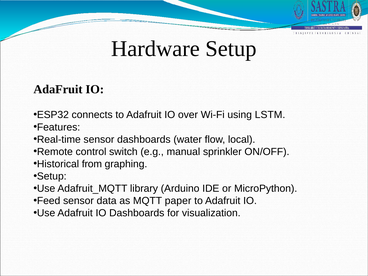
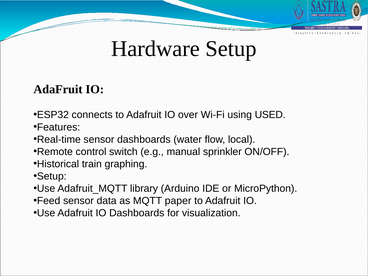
LSTM: LSTM -> USED (270, 115)
from: from -> train (92, 164)
